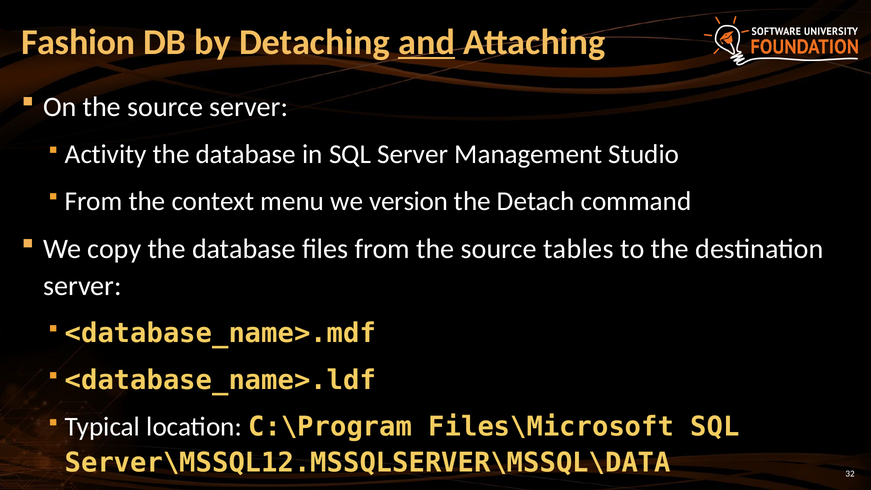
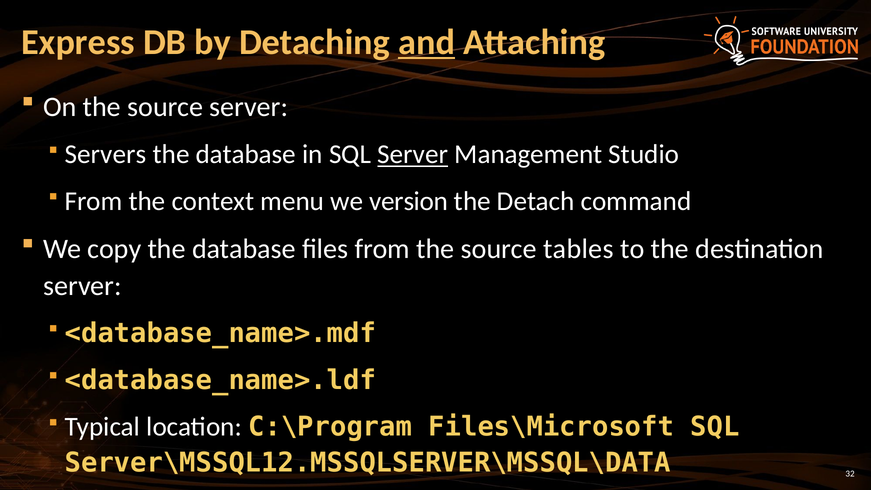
Fashion: Fashion -> Express (78, 42)
Activity: Activity -> Servers (106, 154)
Server underline: none -> present (413, 154)
